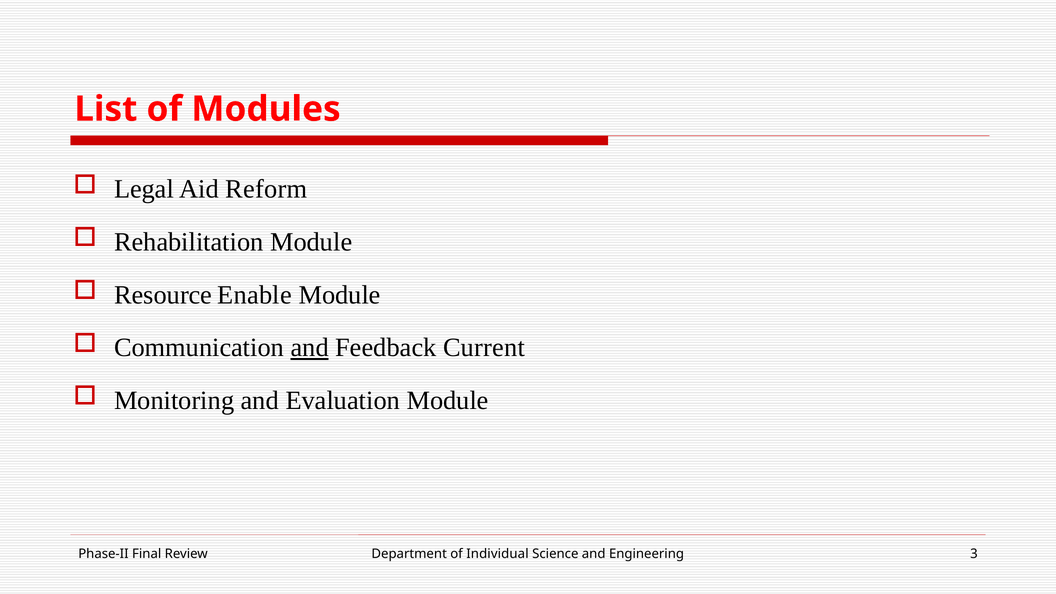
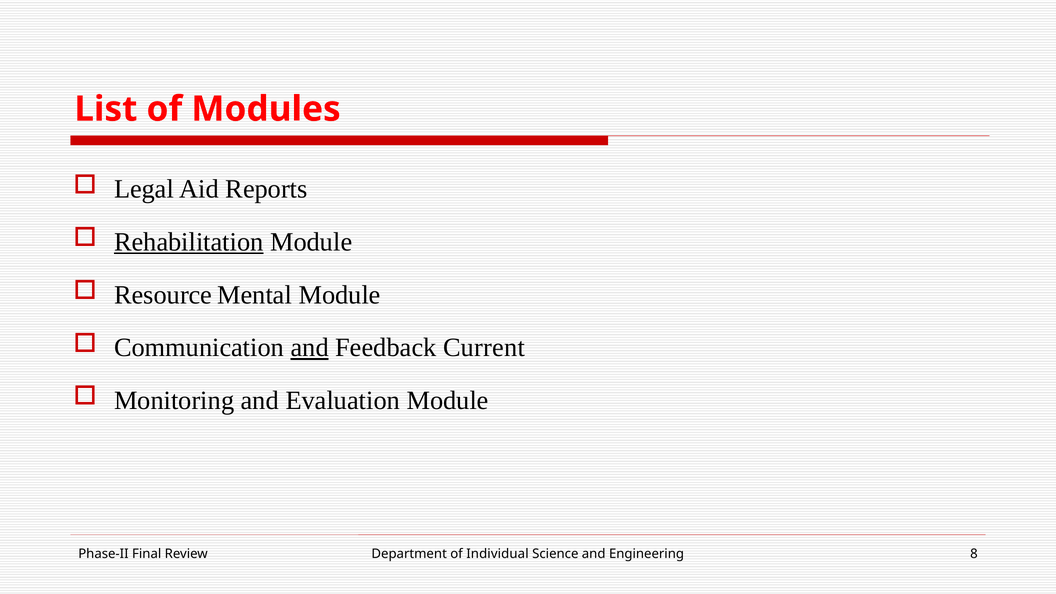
Reform: Reform -> Reports (266, 189)
Rehabilitation underline: none -> present (189, 242)
Enable: Enable -> Mental (255, 295)
3: 3 -> 8 (974, 554)
